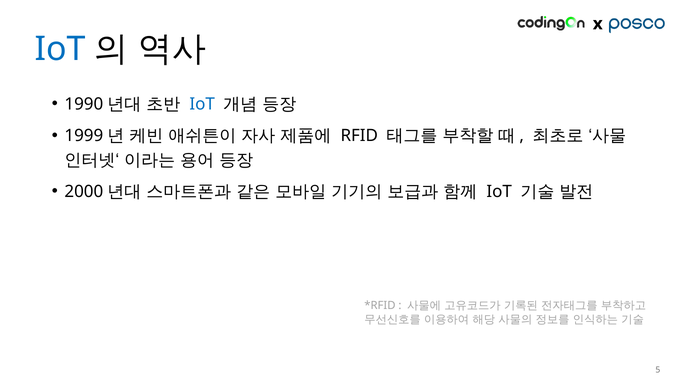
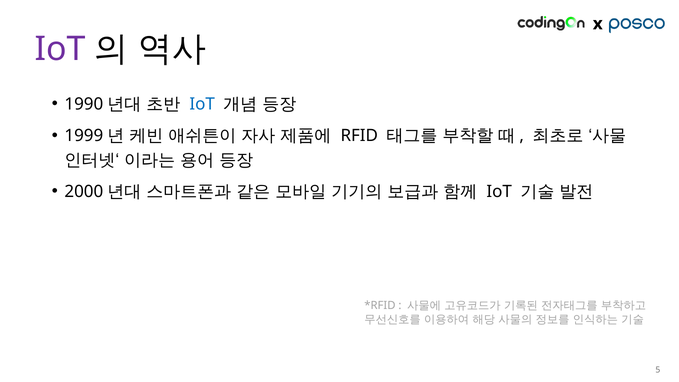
IoT colour: blue -> purple (60, 49)
